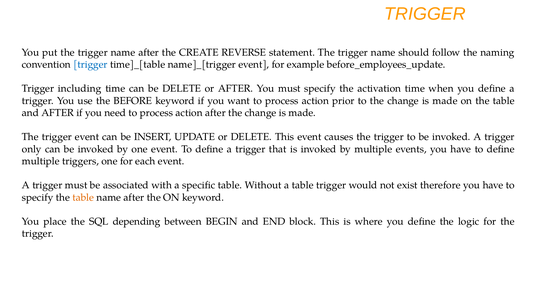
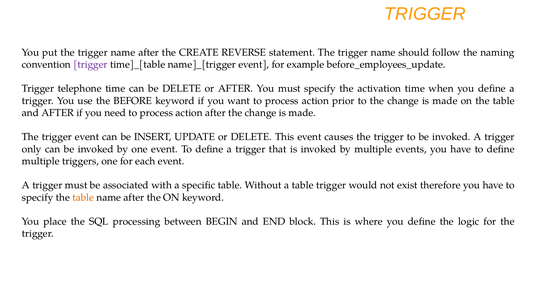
trigger colour: blue -> purple (90, 65)
including: including -> telephone (80, 89)
depending: depending -> processing (136, 222)
